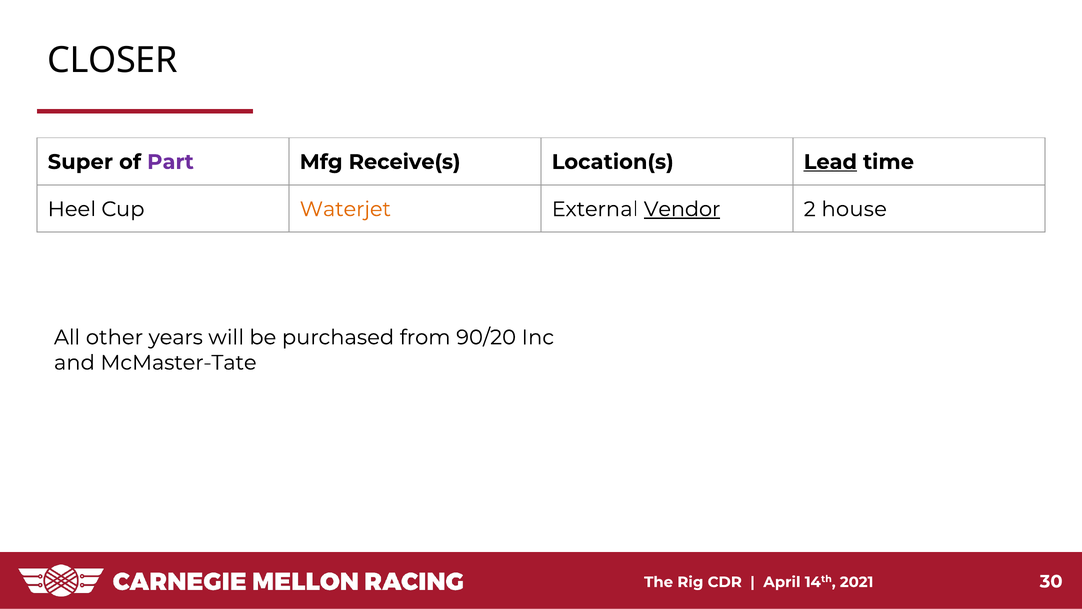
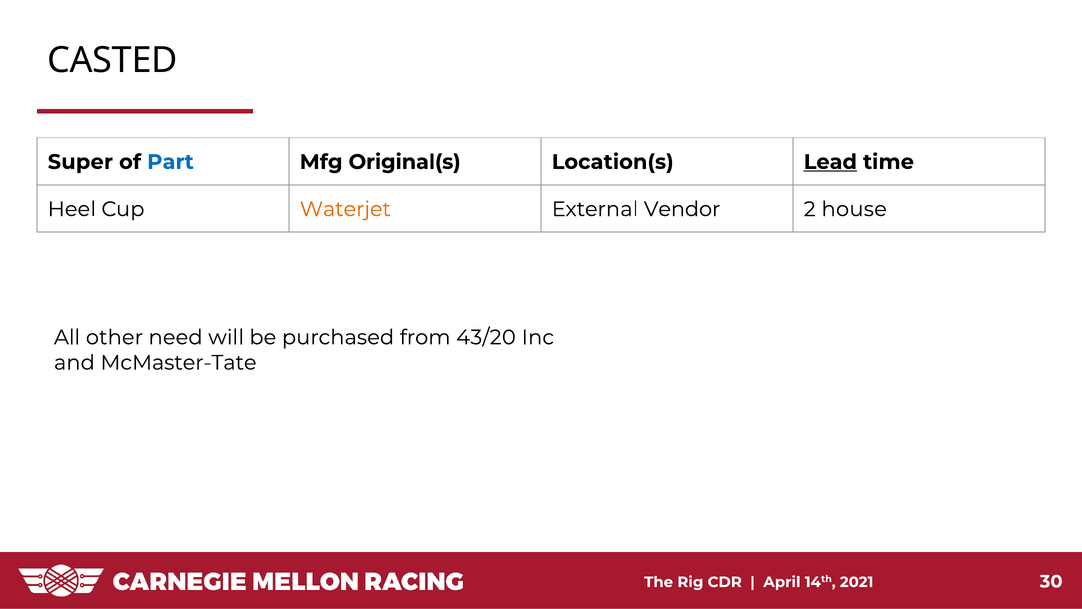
CLOSER: CLOSER -> CASTED (112, 60)
Part colour: purple -> blue (170, 162)
Receive(s: Receive(s -> Original(s (405, 162)
Vendor underline: present -> none (682, 209)
years: years -> need (176, 337)
90/20: 90/20 -> 43/20 (486, 337)
